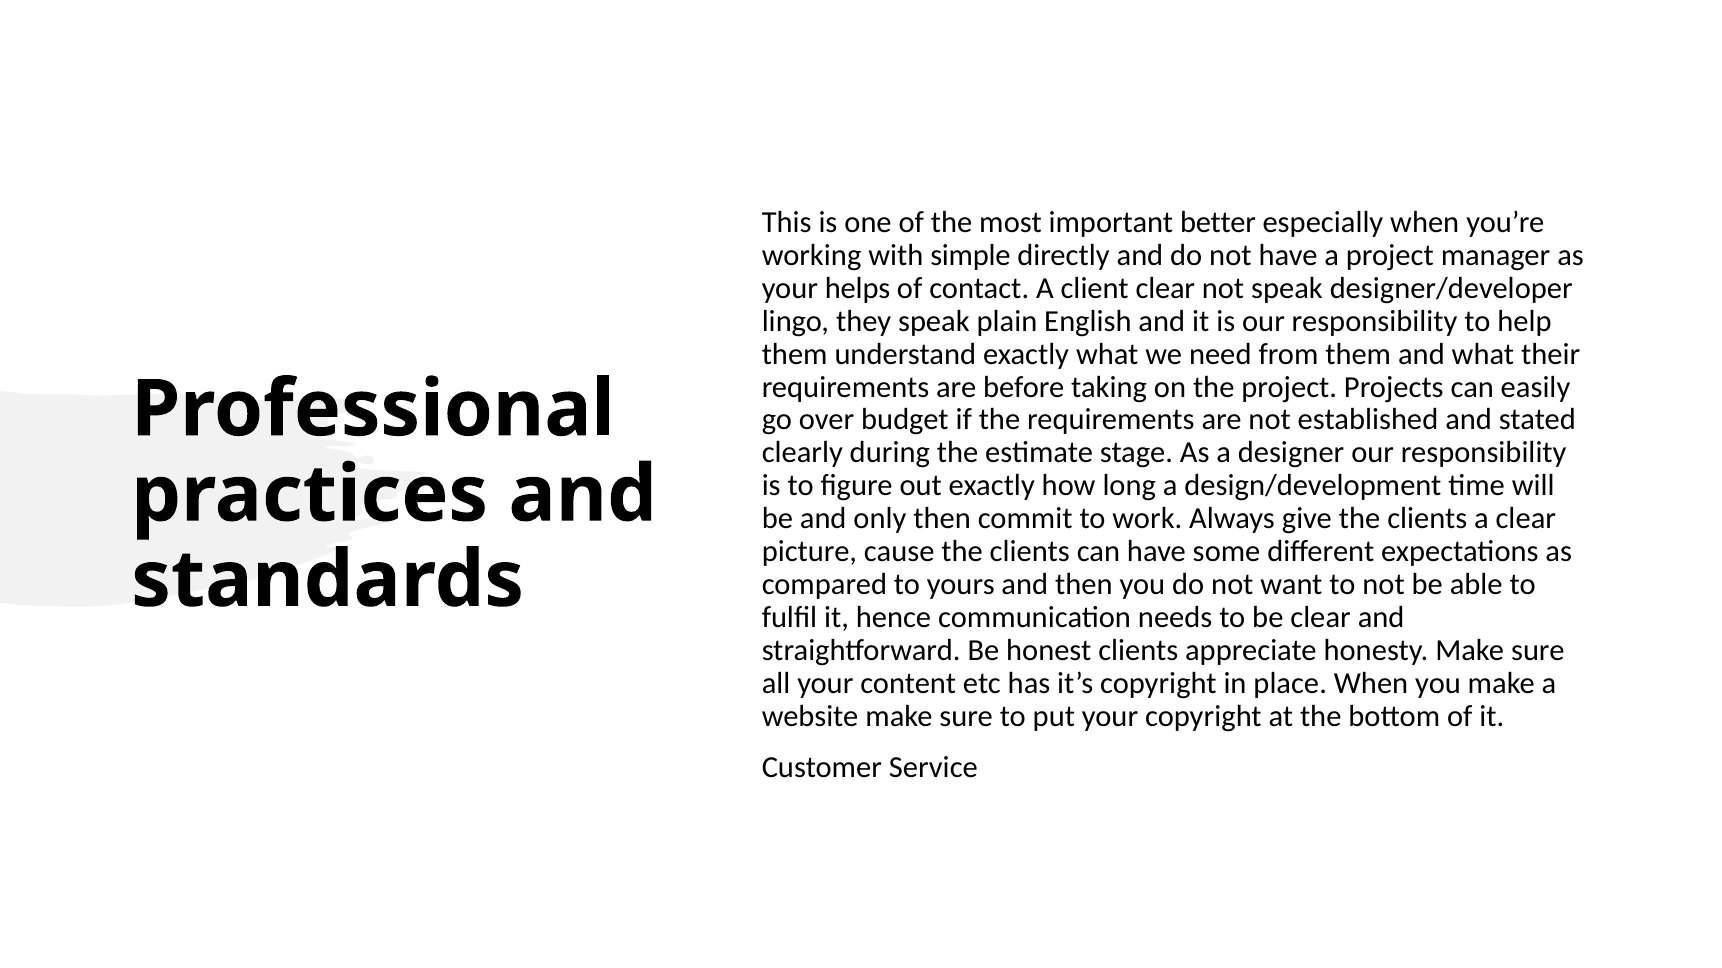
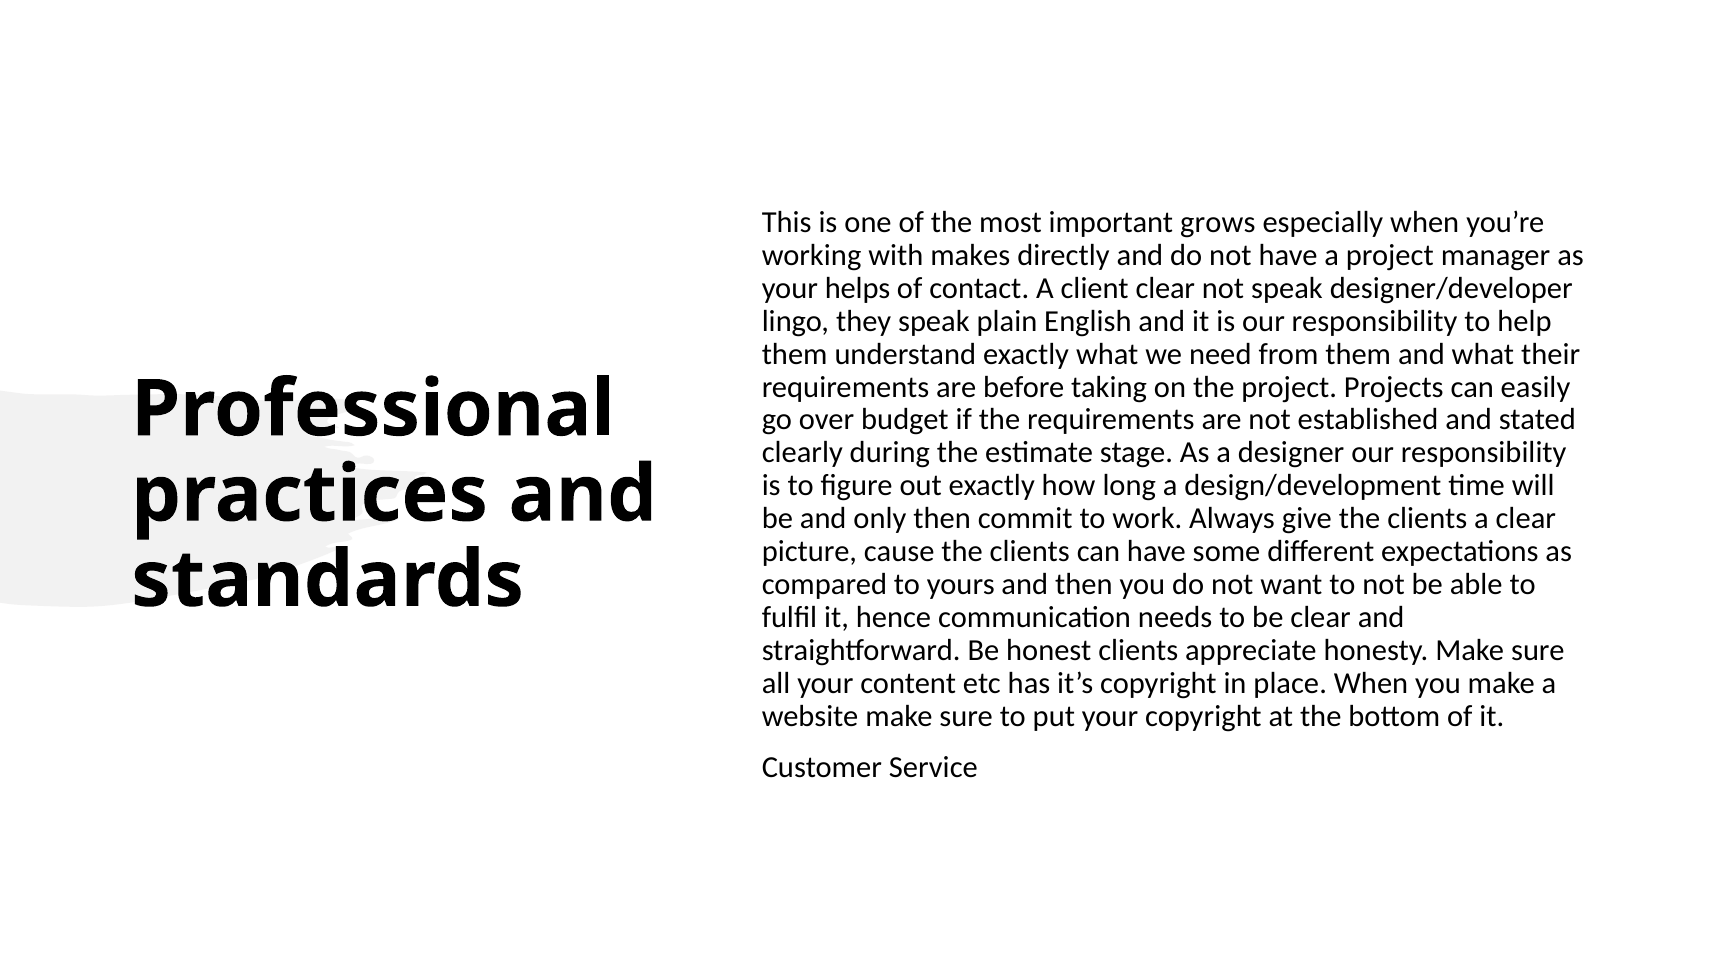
better: better -> grows (1218, 222)
simple: simple -> makes (970, 255)
